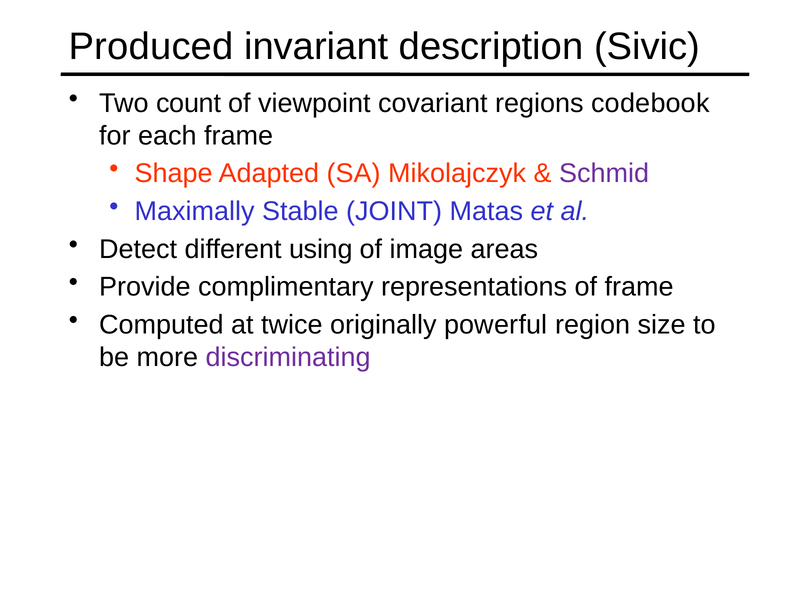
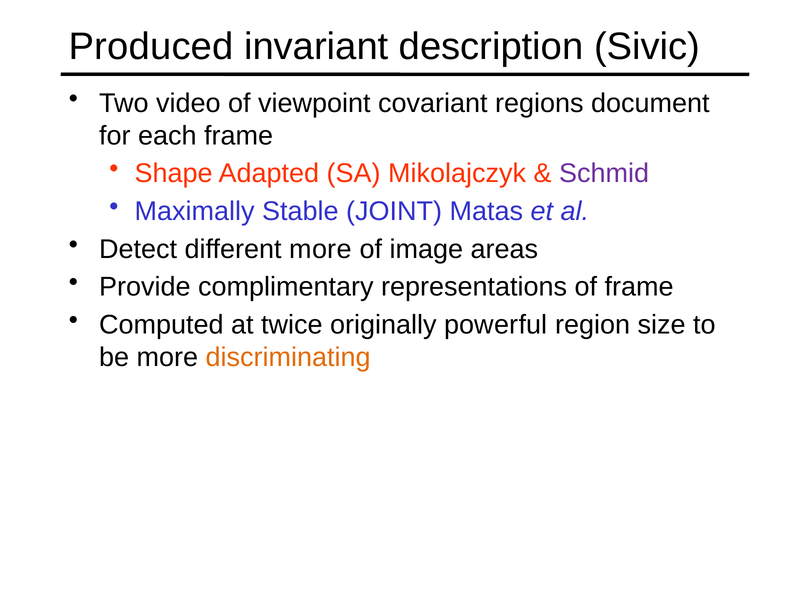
count: count -> video (188, 103)
codebook: codebook -> document (651, 103)
different using: using -> more (321, 249)
discriminating colour: purple -> orange (288, 357)
